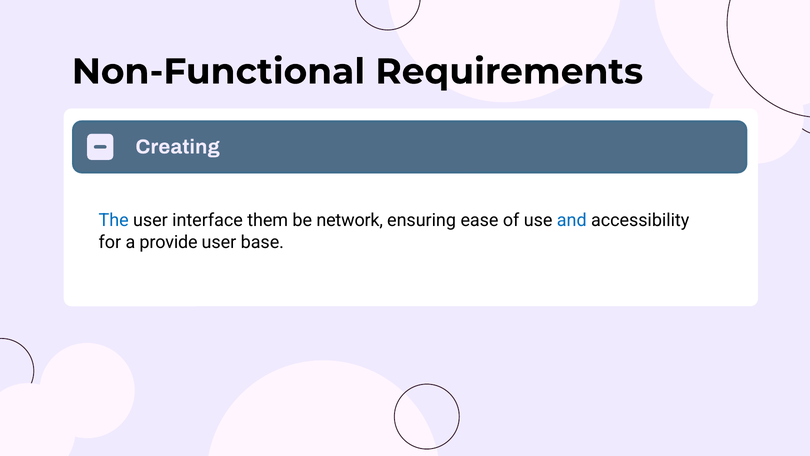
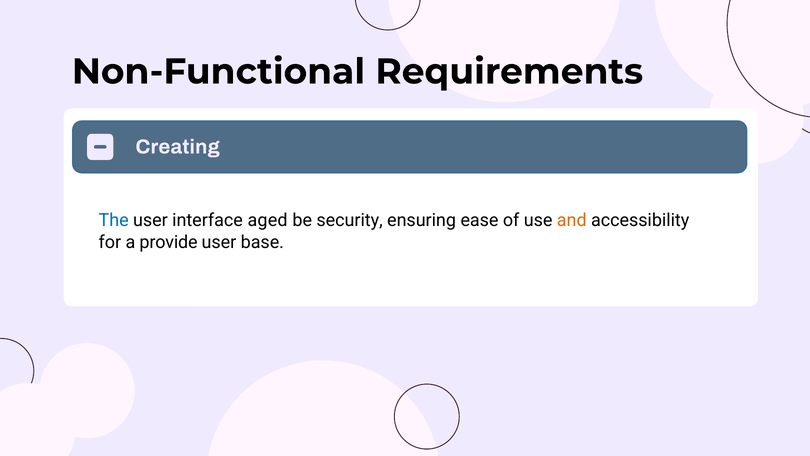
them: them -> aged (268, 220)
network: network -> security (350, 220)
and colour: blue -> orange (572, 220)
